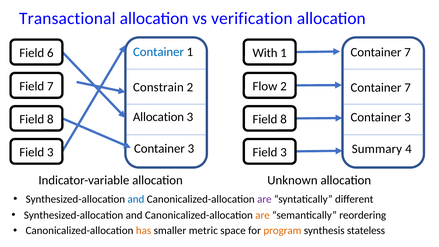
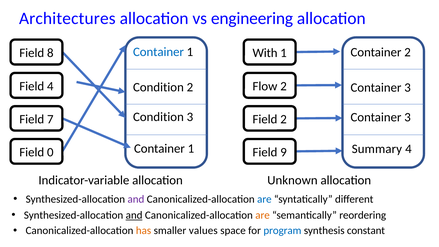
Transactional: Transactional -> Architectures (67, 19)
verification: verification -> engineering (252, 19)
7: 7 -> 2 (407, 52)
6: 6 -> 8 (50, 53)
Field 7: 7 -> 4 (50, 86)
Constrain: Constrain -> Condition (158, 87)
7: 7 -> 3 (407, 88)
Allocation: Allocation -> Condition (158, 117)
8: 8 -> 7 (50, 119)
8: 8 -> 2 (284, 119)
3: 3 -> 1 (191, 149)
3: 3 -> 0 (50, 152)
3: 3 -> 9 (284, 152)
and colour: blue -> purple (136, 199)
are colour: purple -> blue (264, 199)
and underline: none -> present (134, 215)
metric: metric -> values (203, 231)
program colour: orange -> blue (282, 231)
stateless: stateless -> constant (366, 231)
